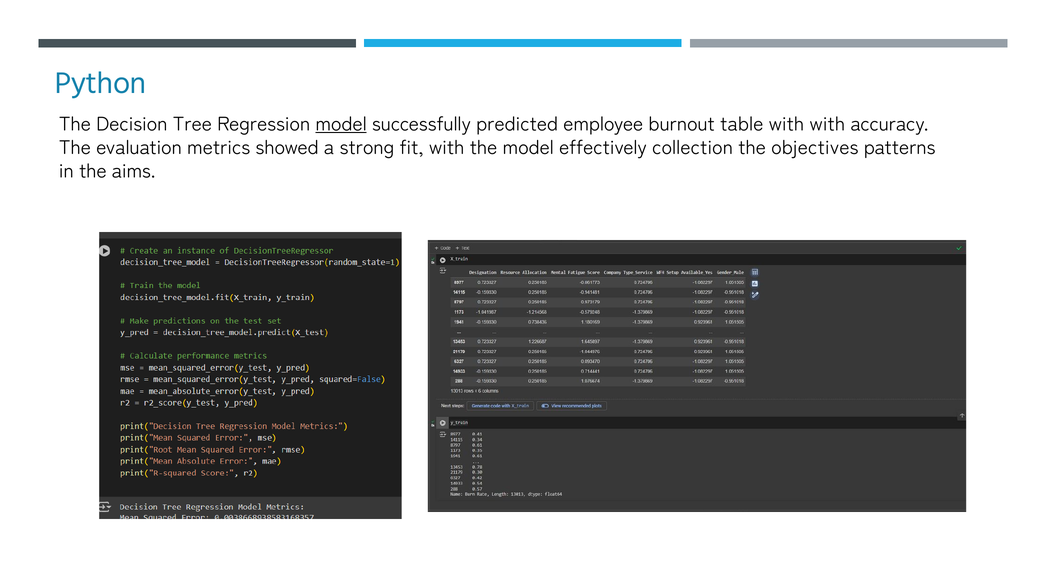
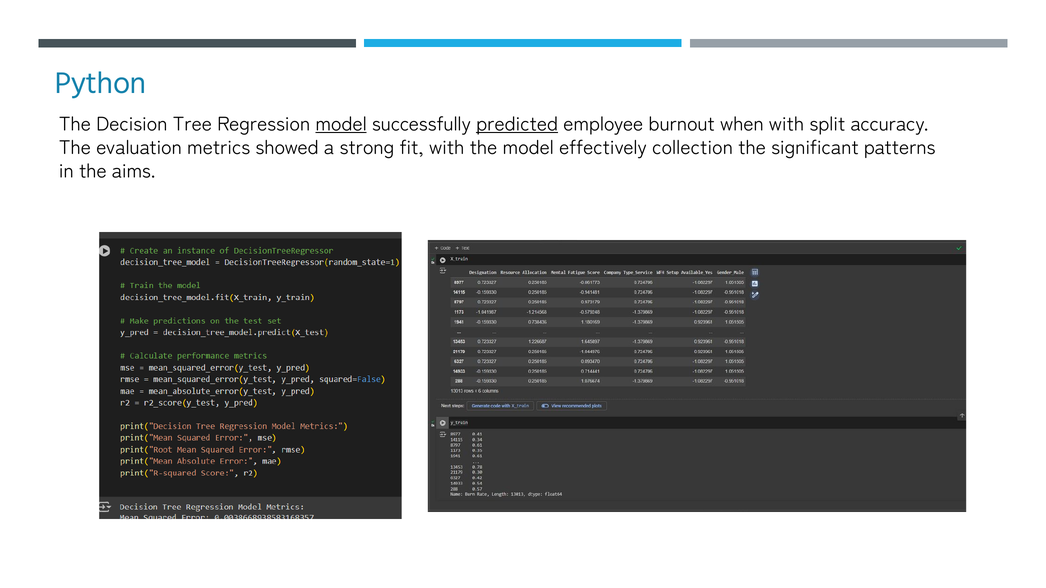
predicted underline: none -> present (517, 124)
table: table -> when (742, 124)
with with: with -> split (827, 124)
objectives: objectives -> significant (815, 148)
